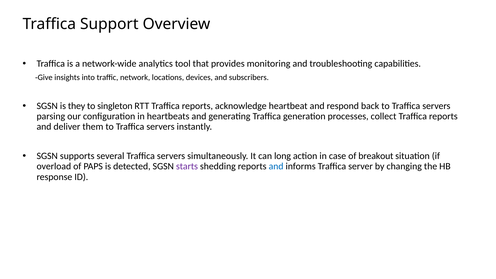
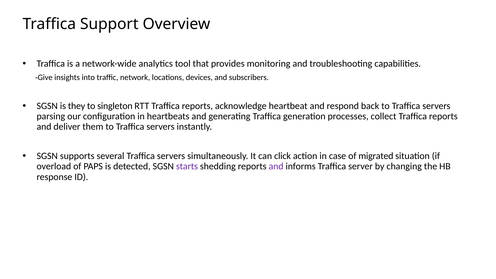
long: long -> click (283, 156)
breakout: breakout -> migrated (376, 156)
and colour: blue -> purple (276, 166)
